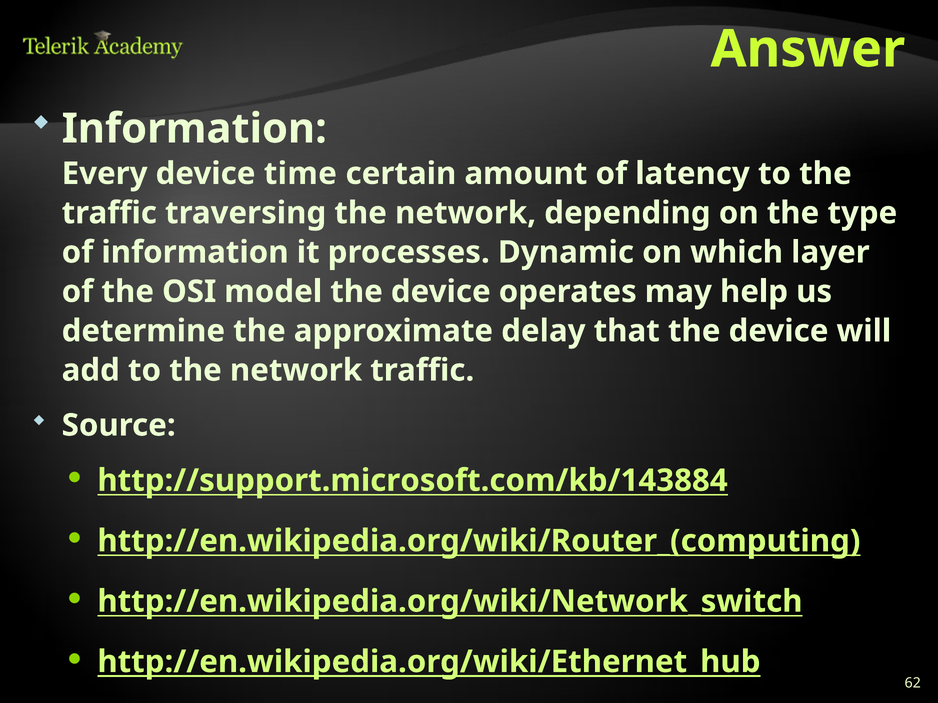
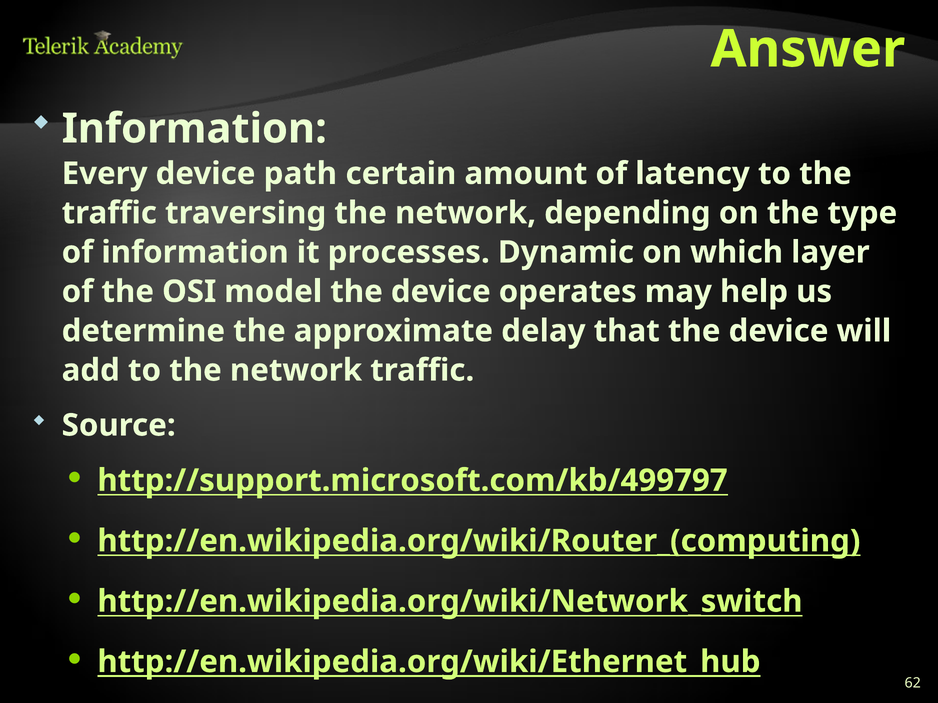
time: time -> path (300, 174)
http://support.microsoft.com/kb/143884: http://support.microsoft.com/kb/143884 -> http://support.microsoft.com/kb/499797 (413, 481)
